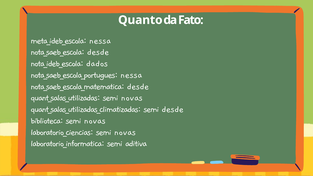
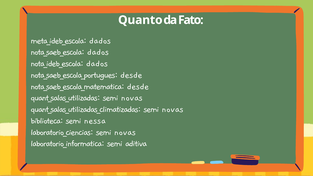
meta_ideb_escola nessa: nessa -> dados (100, 40)
nota_saeb_escola desde: desde -> dados (98, 52)
nota_saeb_escola_portugues nessa: nessa -> desde (131, 75)
quant_salas_utilizadas_climatizadas semi desde: desde -> novas (173, 109)
biblioteca semi novas: novas -> nessa (95, 120)
